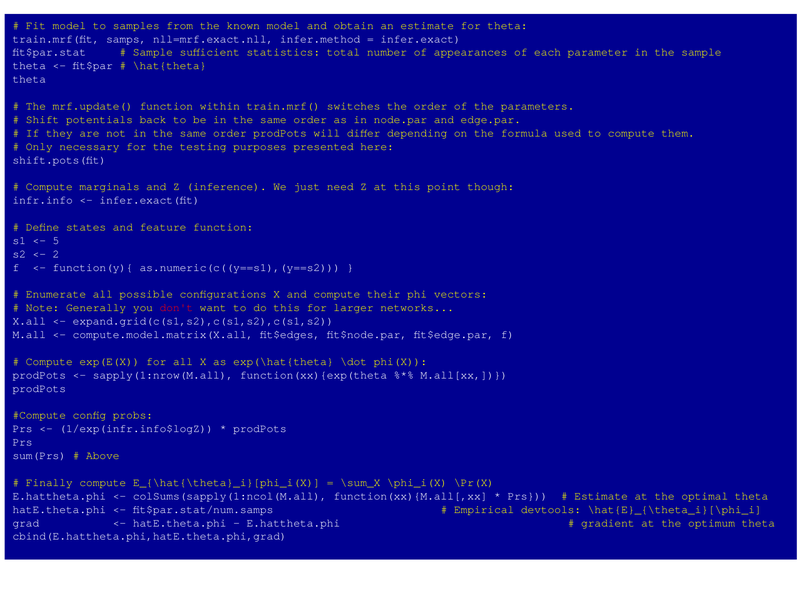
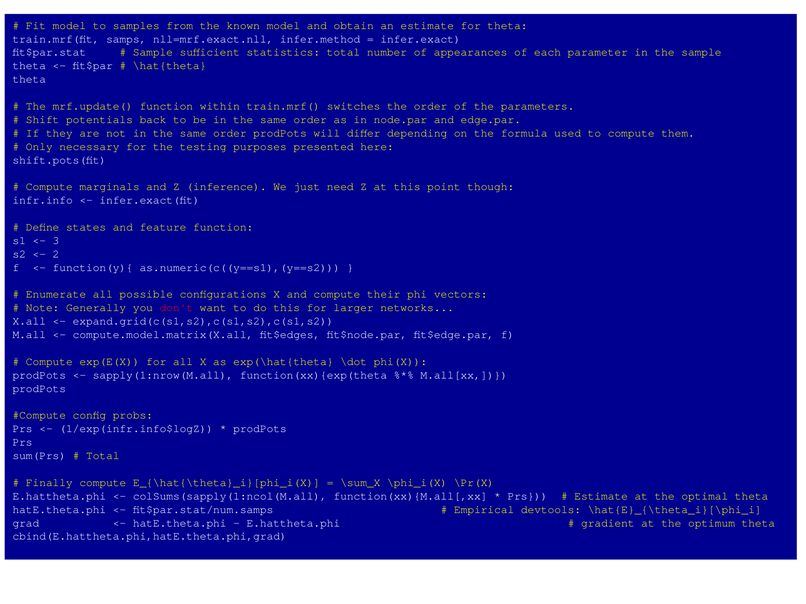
5: 5 -> 3 (56, 241)
Above: Above -> Total (103, 456)
